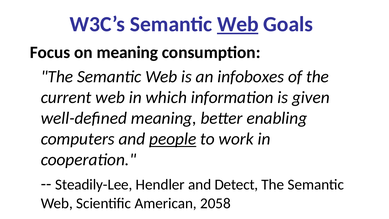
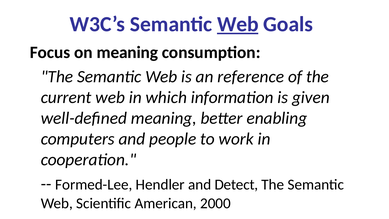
infoboxes: infoboxes -> reference (251, 77)
people underline: present -> none (173, 139)
Steadily-Lee: Steadily-Lee -> Formed-Lee (94, 185)
2058: 2058 -> 2000 (215, 203)
